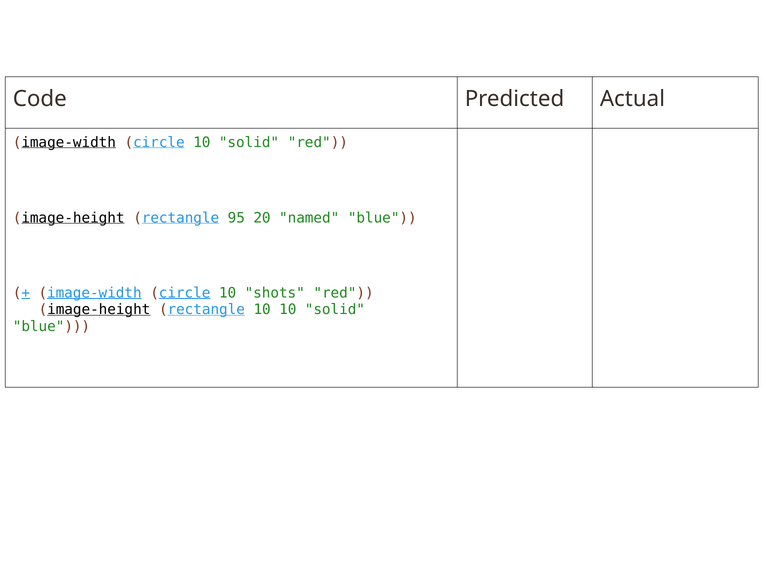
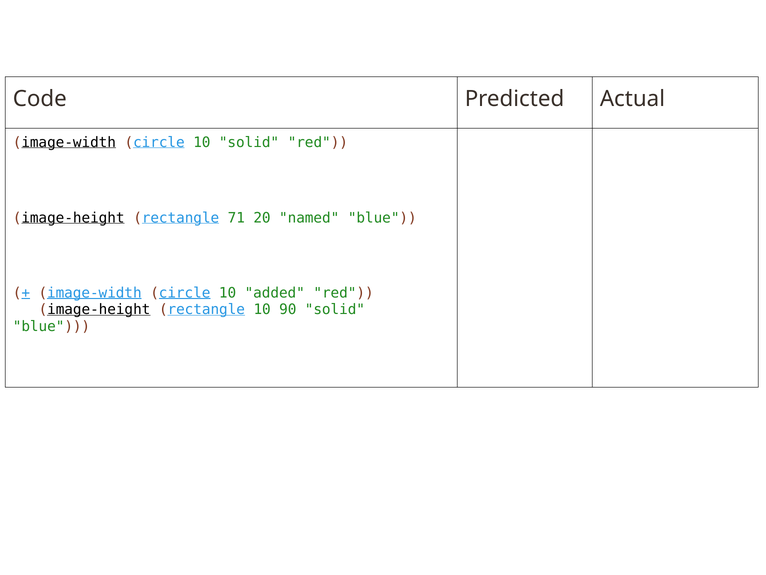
95: 95 -> 71 (236, 218)
shots: shots -> added (275, 293)
10 10: 10 -> 90 (288, 309)
